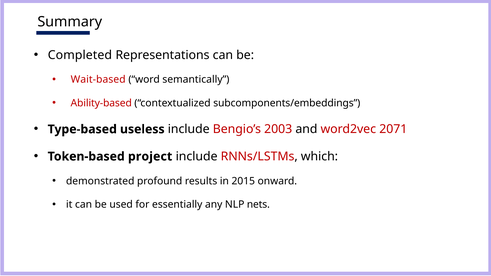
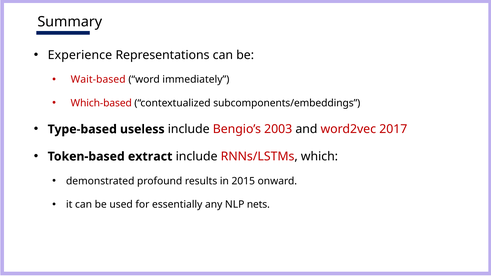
Completed: Completed -> Experience (80, 55)
semantically: semantically -> immediately (196, 80)
Ability-based: Ability-based -> Which-based (101, 103)
2071: 2071 -> 2017 (393, 129)
project: project -> extract (150, 157)
